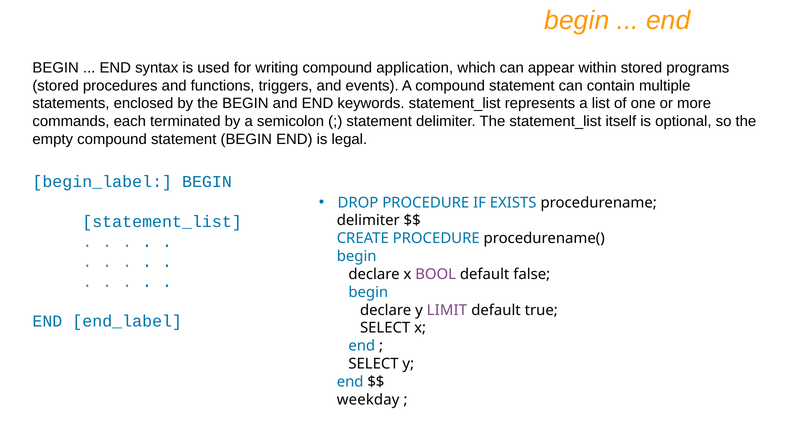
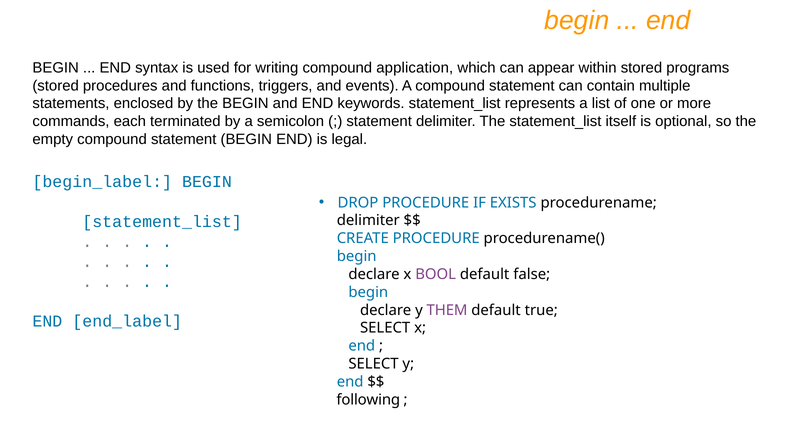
LIMIT: LIMIT -> THEM (447, 310)
weekday: weekday -> following (368, 399)
